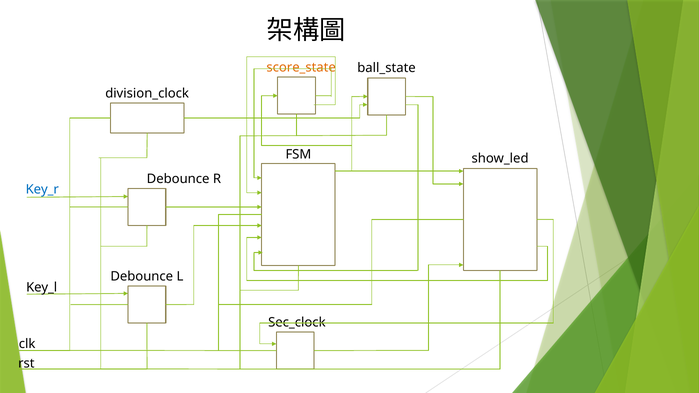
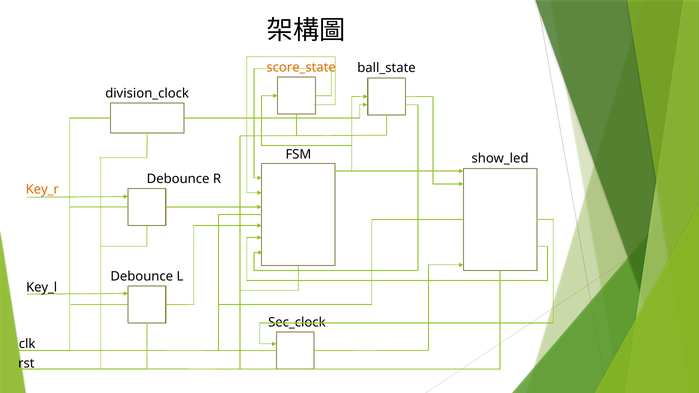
Key_r colour: blue -> orange (42, 189)
